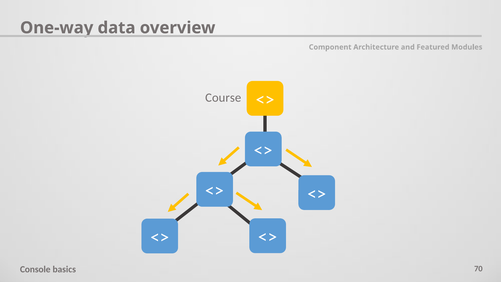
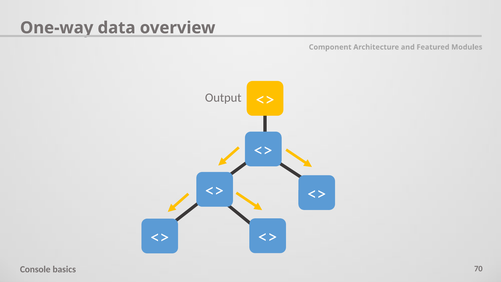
Course: Course -> Output (223, 98)
